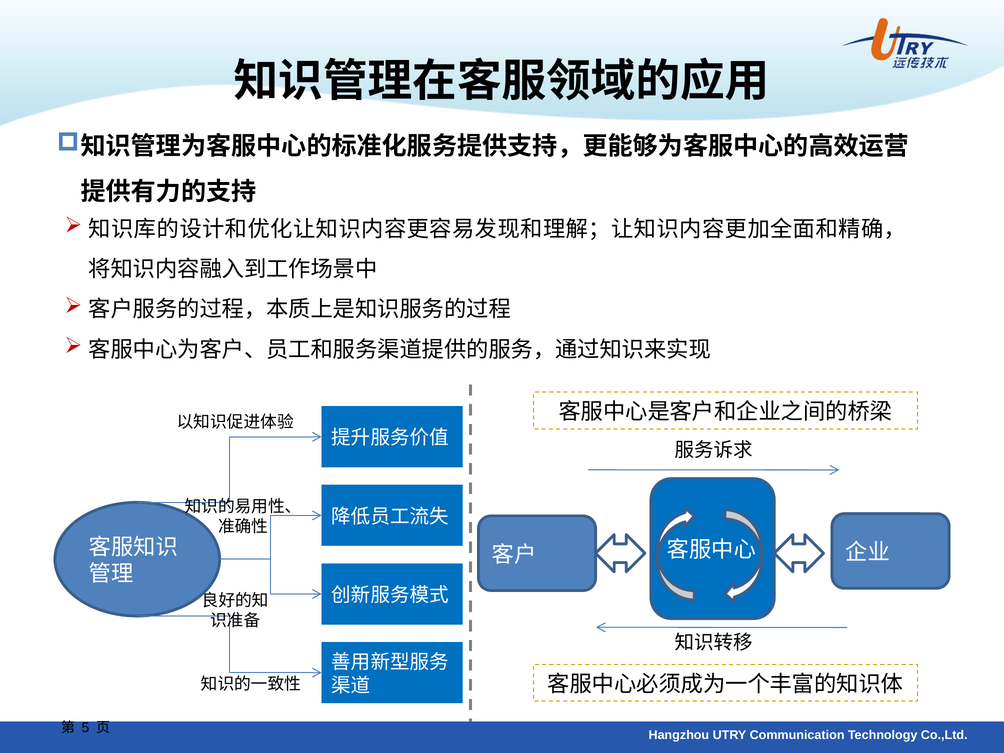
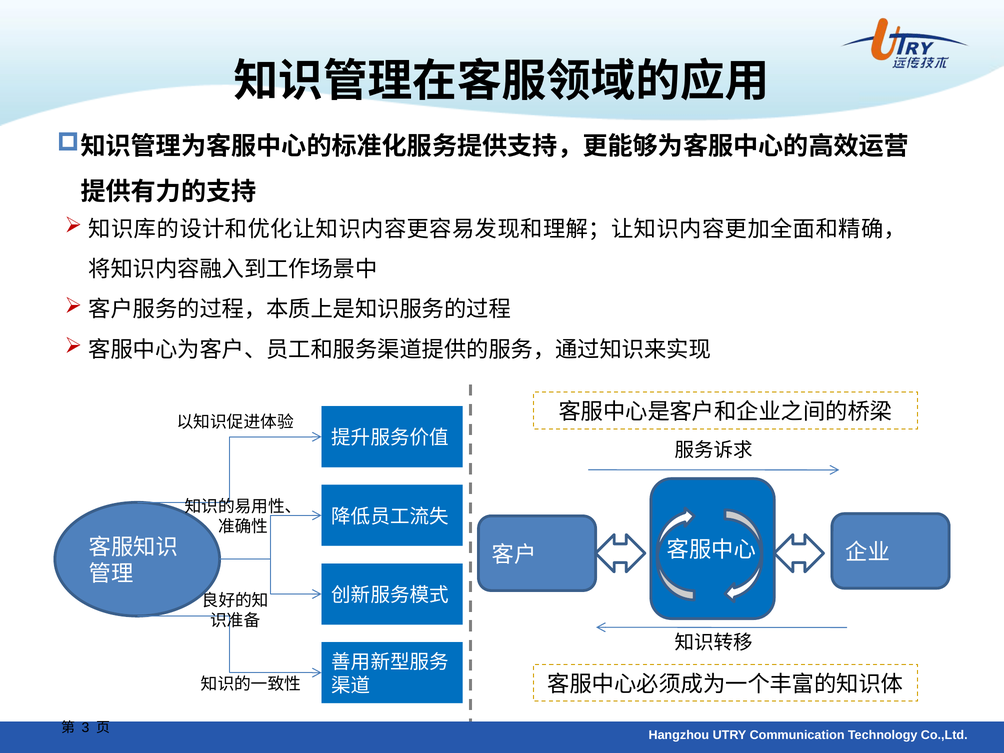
5: 5 -> 3 (85, 728)
